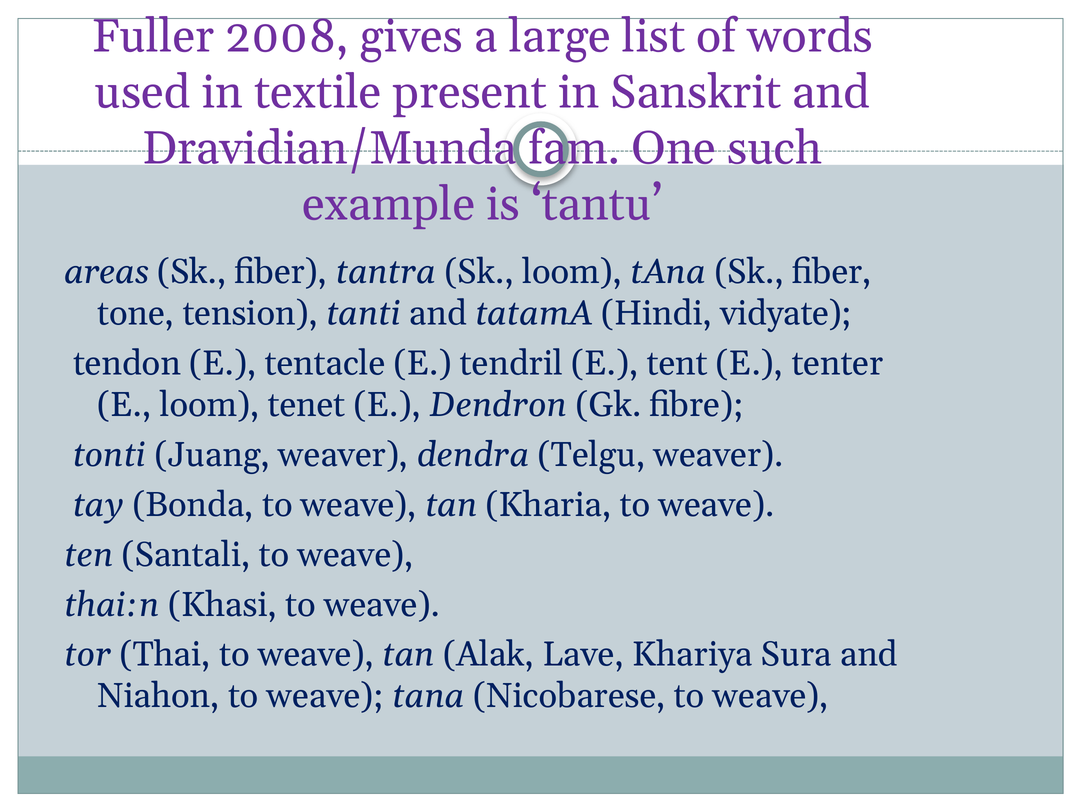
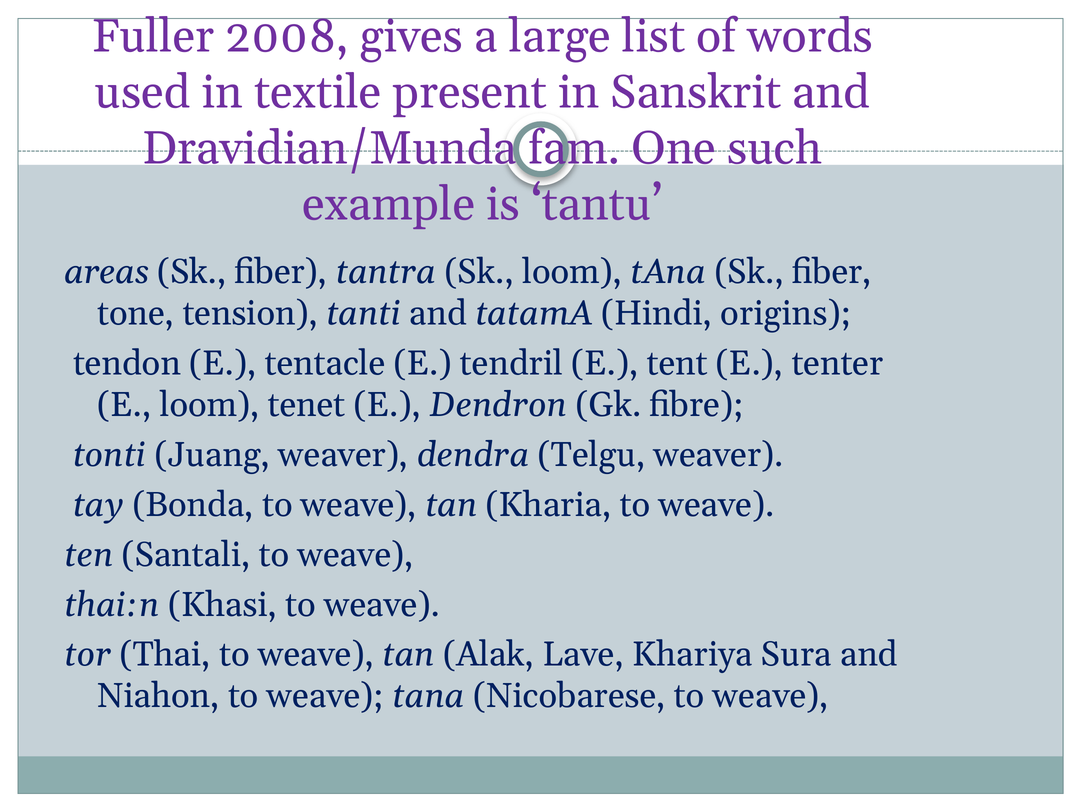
vidyate: vidyate -> origins (786, 313)
